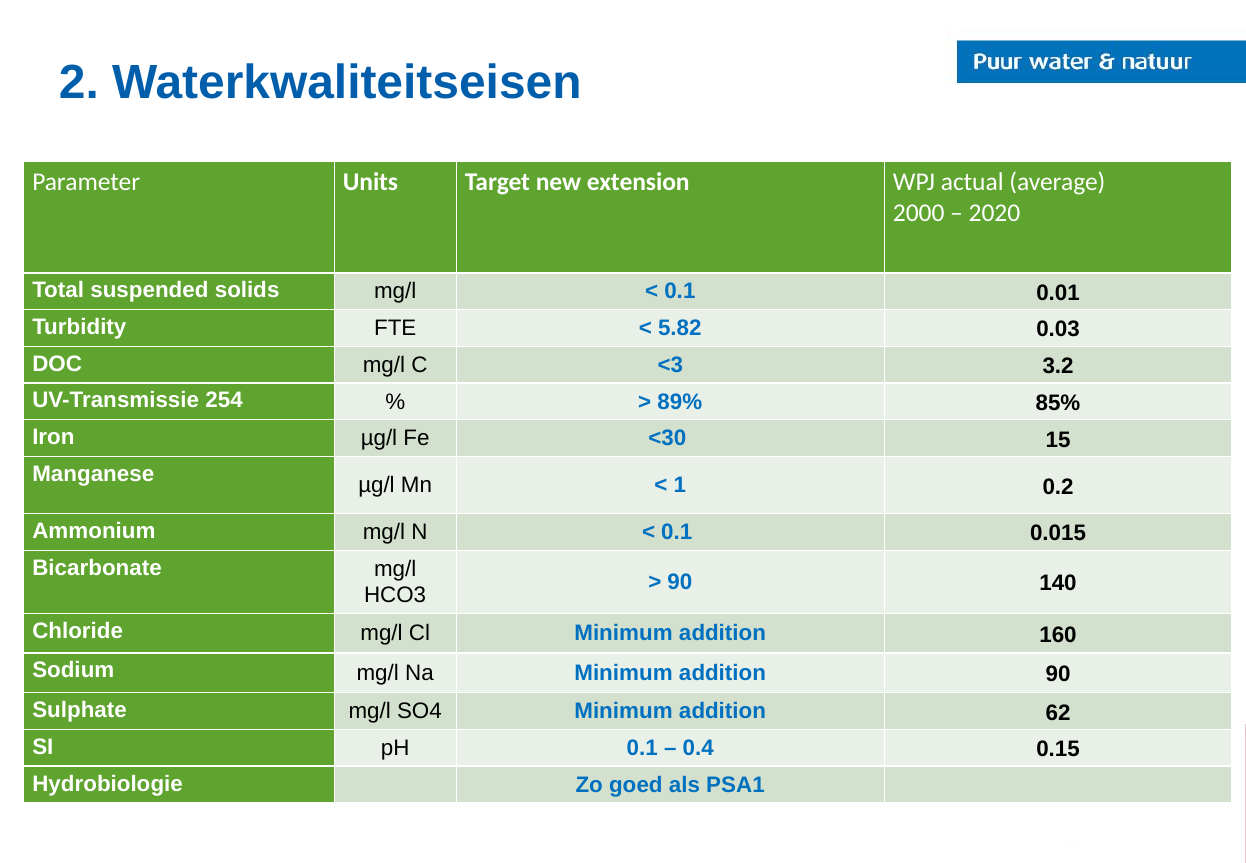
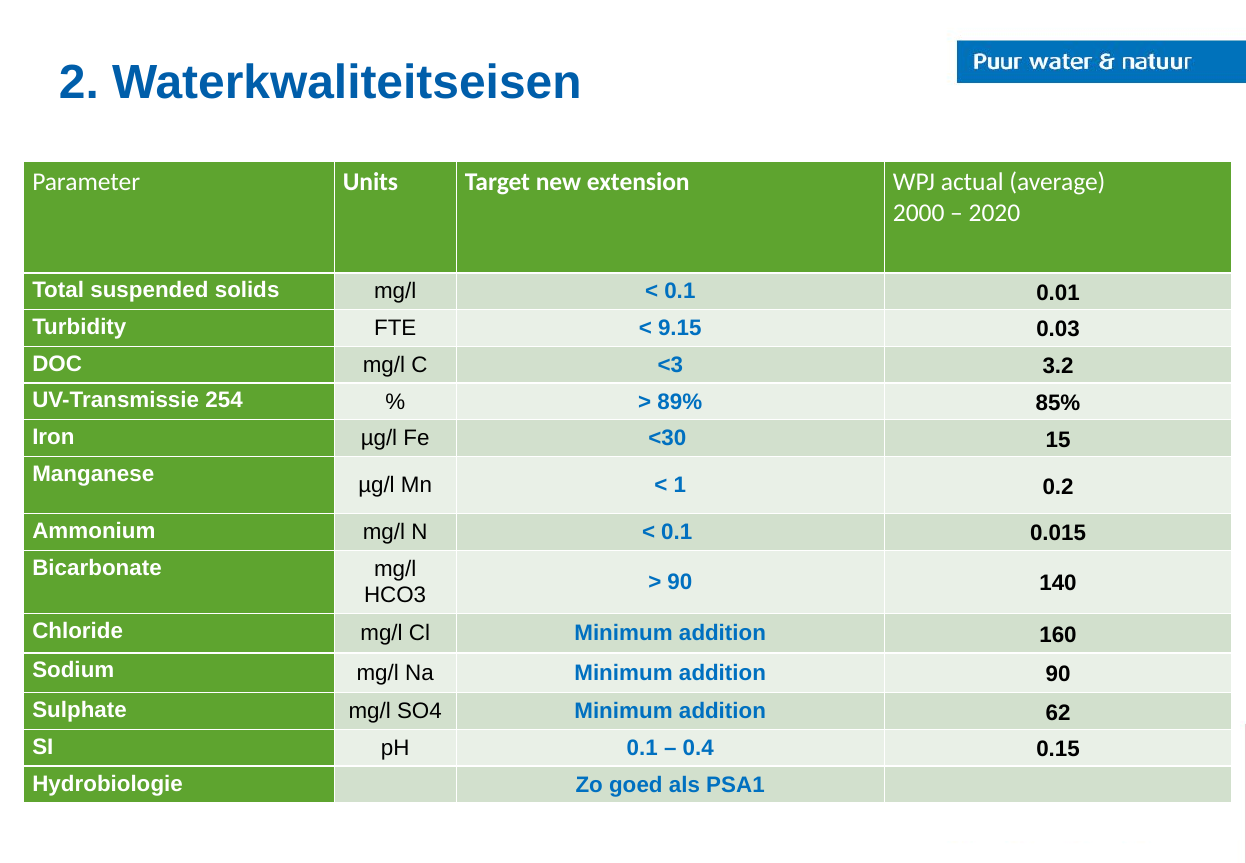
5.82: 5.82 -> 9.15 (680, 328)
